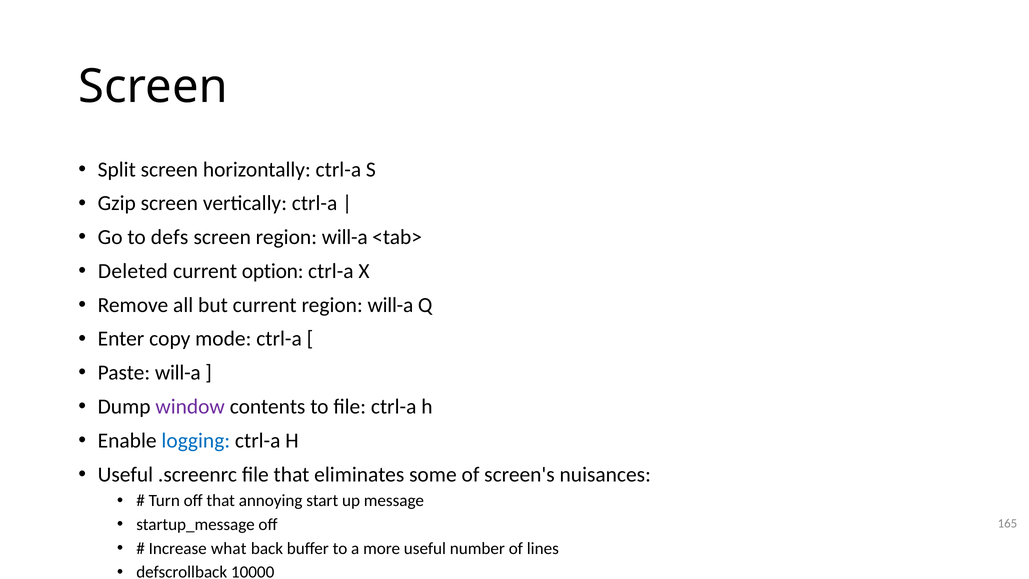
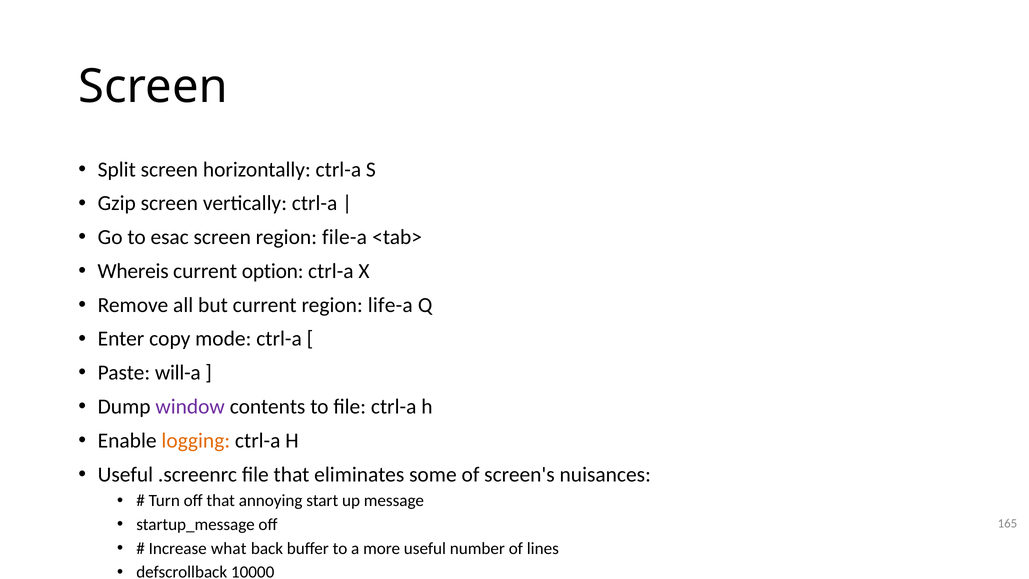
defs: defs -> esac (170, 237)
screen region will-a: will-a -> file-a (345, 237)
Deleted: Deleted -> Whereis (133, 271)
current region will-a: will-a -> life-a (390, 305)
logging colour: blue -> orange (196, 440)
